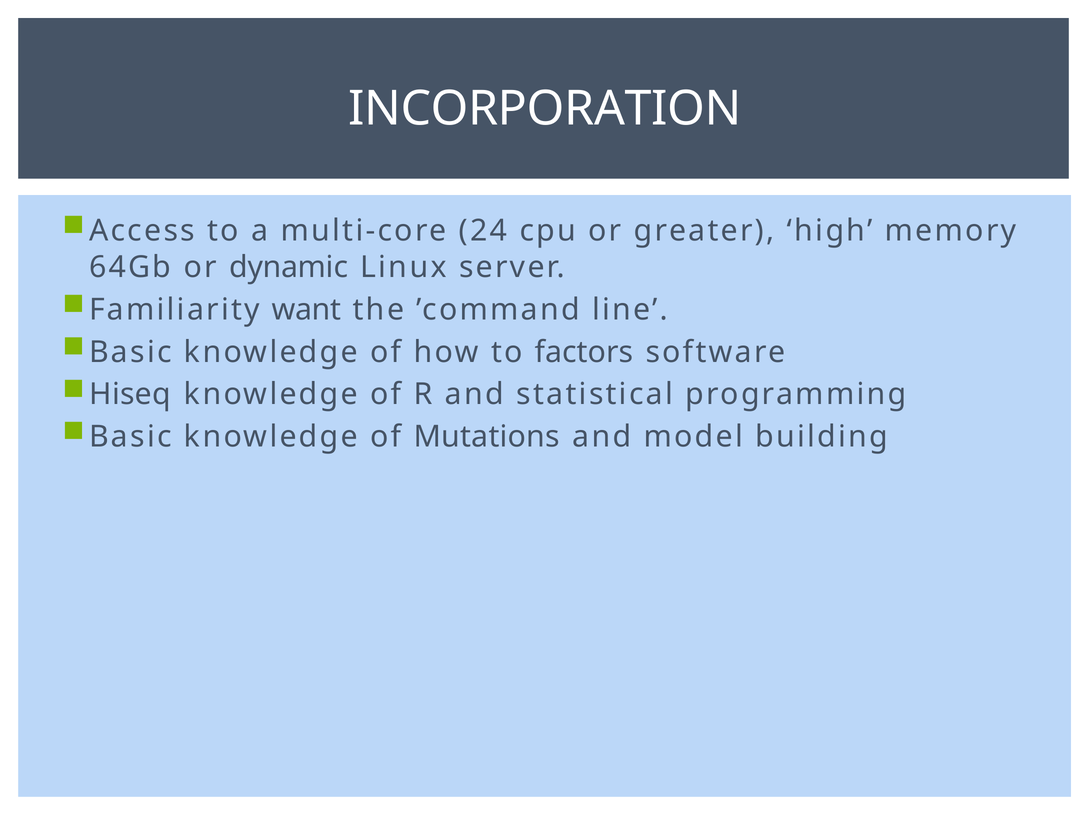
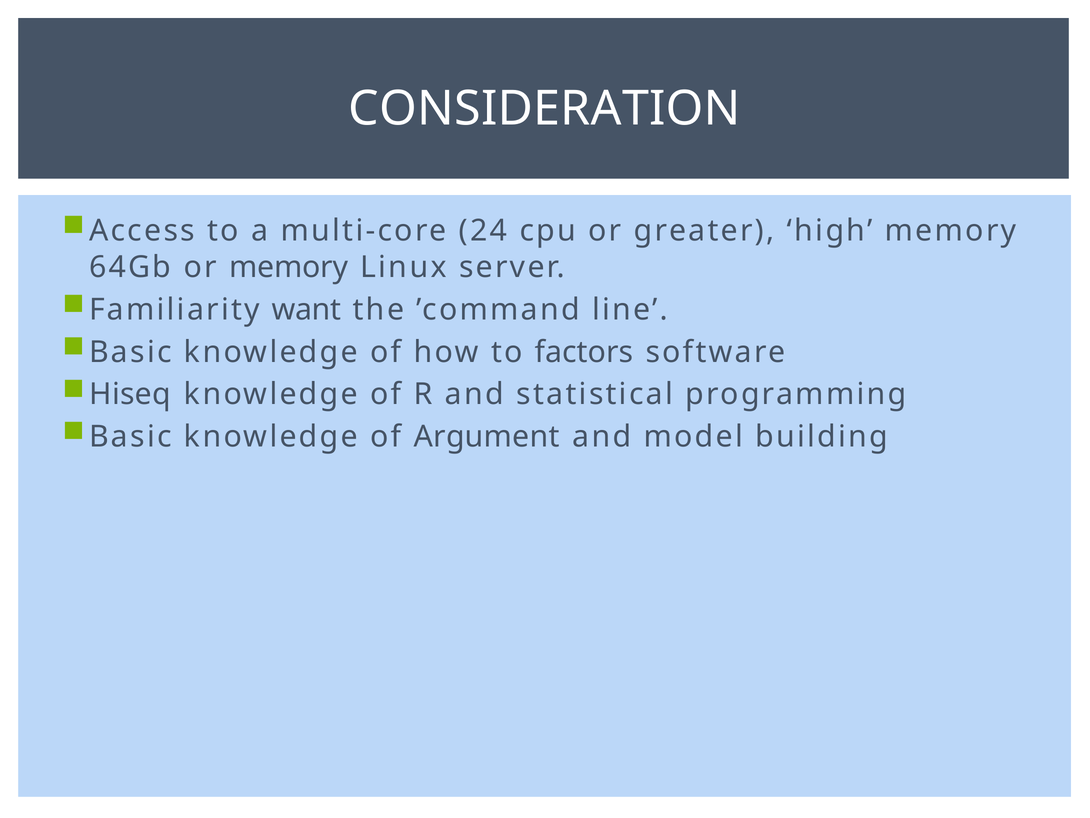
INCORPORATION: INCORPORATION -> CONSIDERATION (544, 109)
or dynamic: dynamic -> memory (289, 267)
Mutations: Mutations -> Argument (487, 437)
